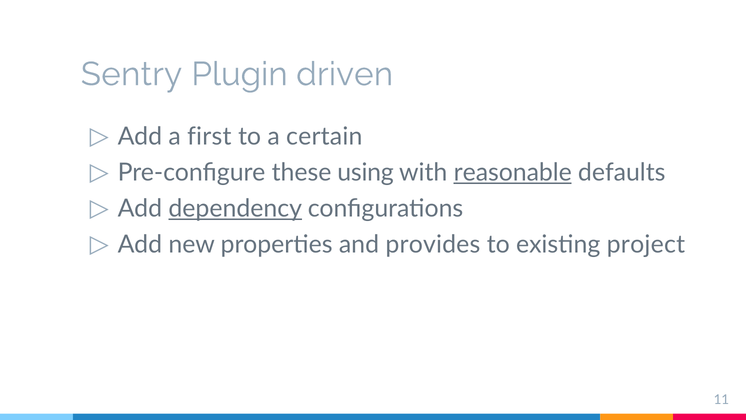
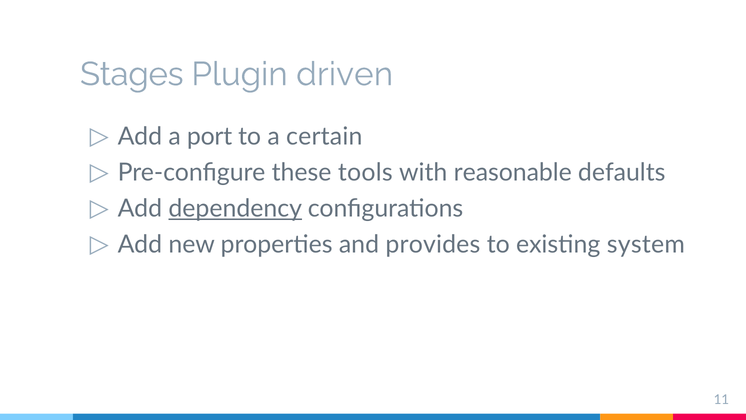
Sentry: Sentry -> Stages (132, 74)
first: first -> port (210, 136)
using: using -> tools (365, 172)
reasonable underline: present -> none (513, 172)
project: project -> system (646, 244)
